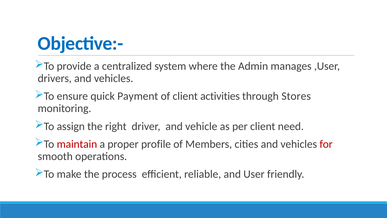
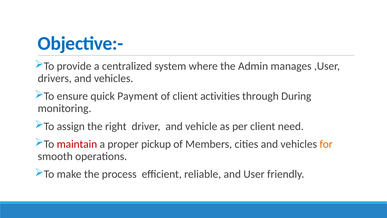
Stores: Stores -> During (296, 96)
profile: profile -> pickup (156, 144)
for colour: red -> orange (326, 144)
